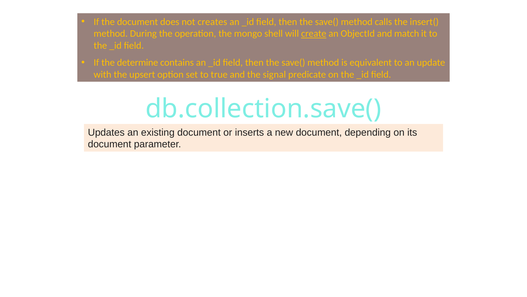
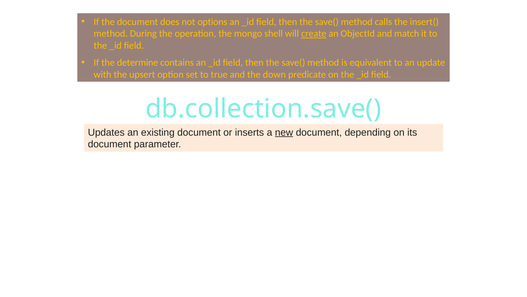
creates: creates -> options (212, 22)
signal: signal -> down (274, 74)
new underline: none -> present (284, 132)
